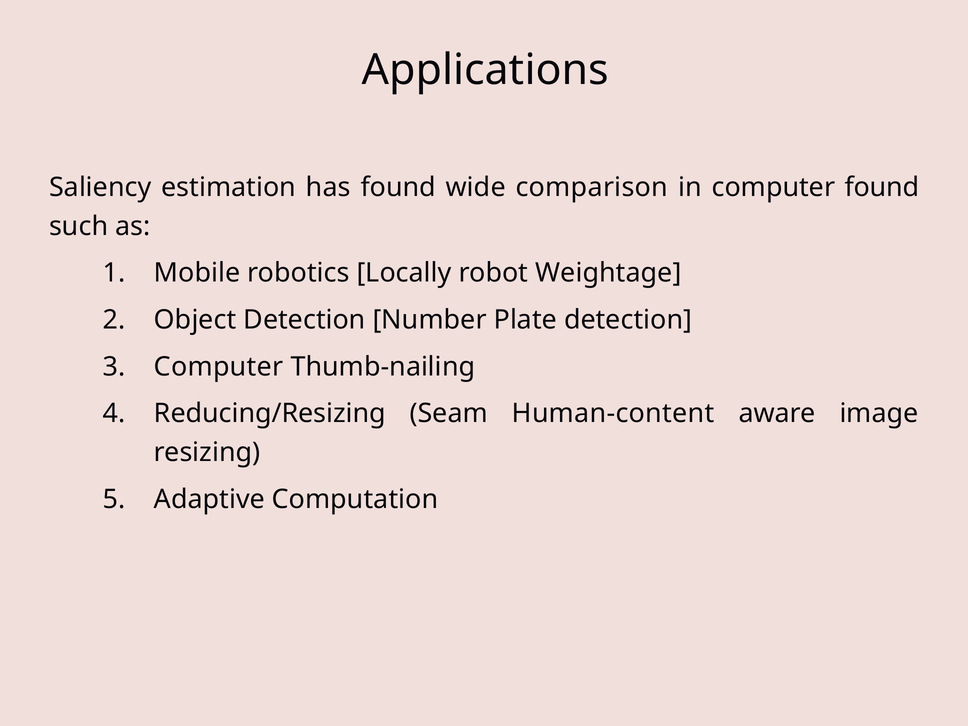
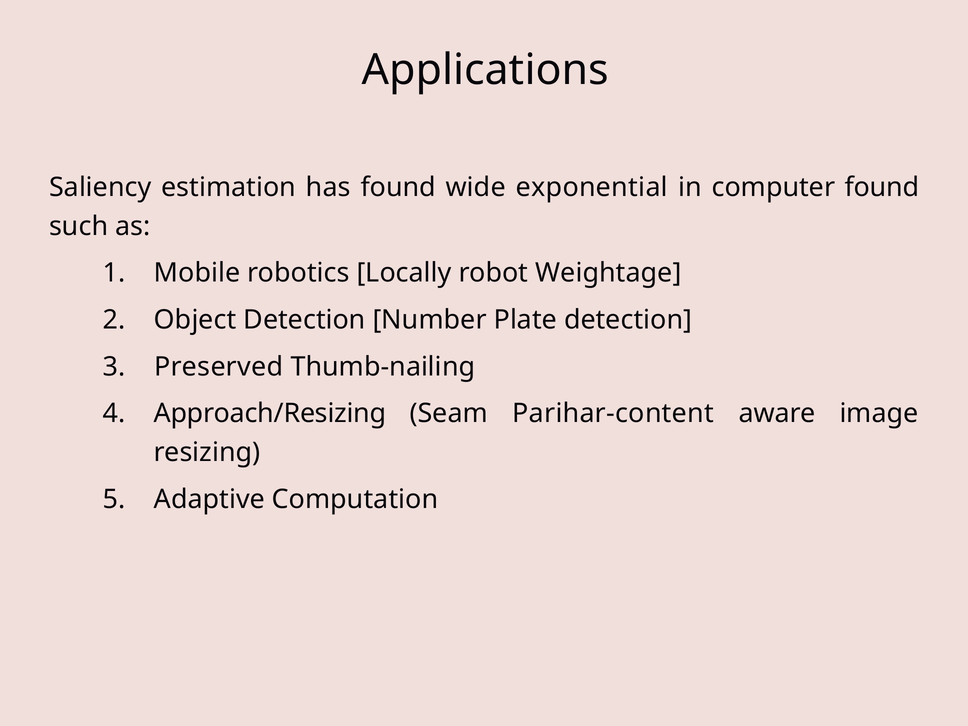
comparison: comparison -> exponential (592, 188)
Computer: Computer -> Preserved (219, 367)
Reducing/Resizing: Reducing/Resizing -> Approach/Resizing (270, 414)
Human-content: Human-content -> Parihar-content (613, 414)
